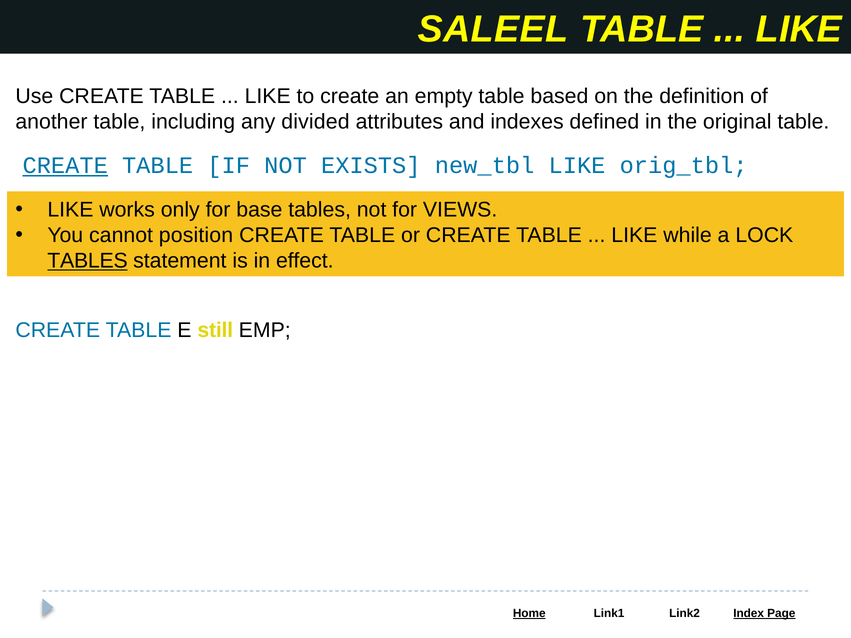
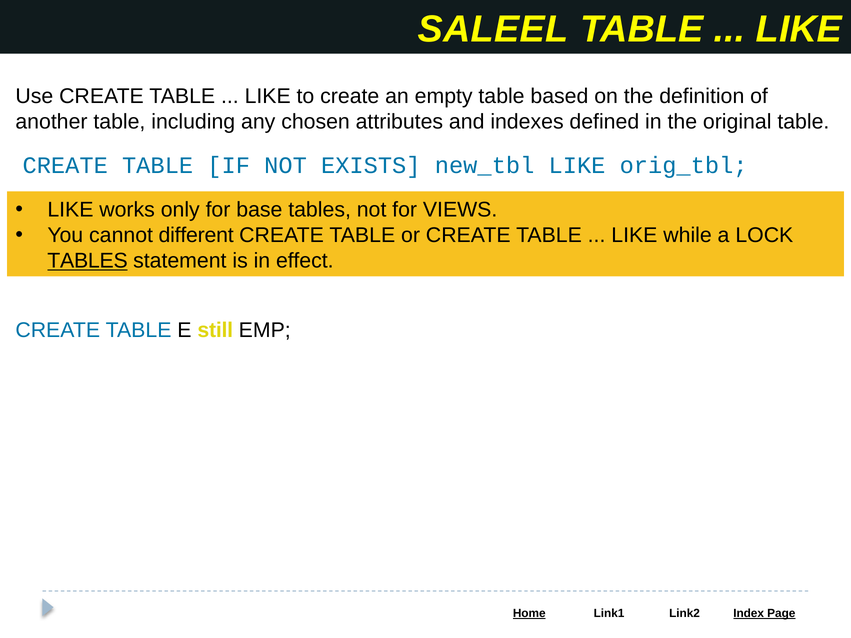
divided: divided -> chosen (316, 122)
CREATE underline: present -> none (65, 166)
position: position -> different (196, 235)
